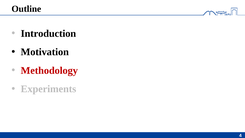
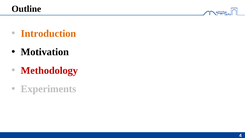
Introduction colour: black -> orange (48, 33)
